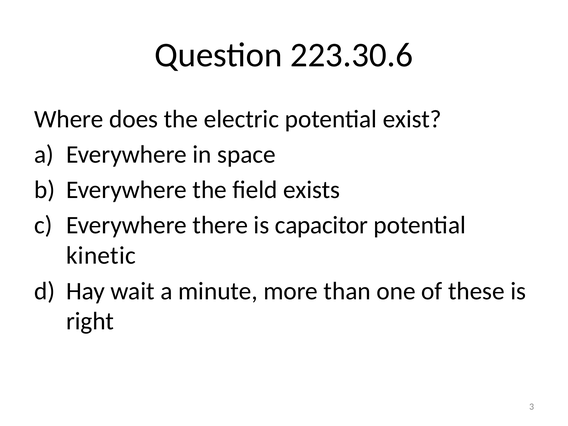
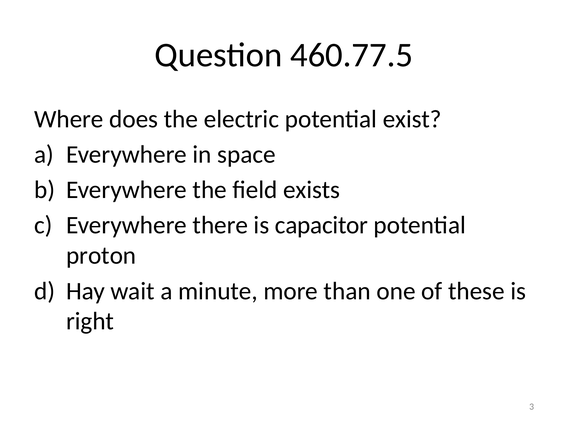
223.30.6: 223.30.6 -> 460.77.5 (352, 55)
kinetic: kinetic -> proton (101, 256)
